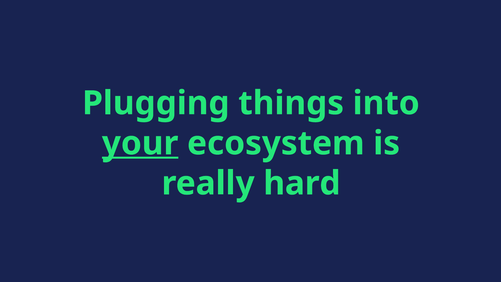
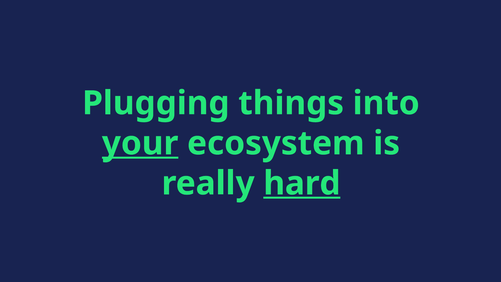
hard underline: none -> present (302, 183)
